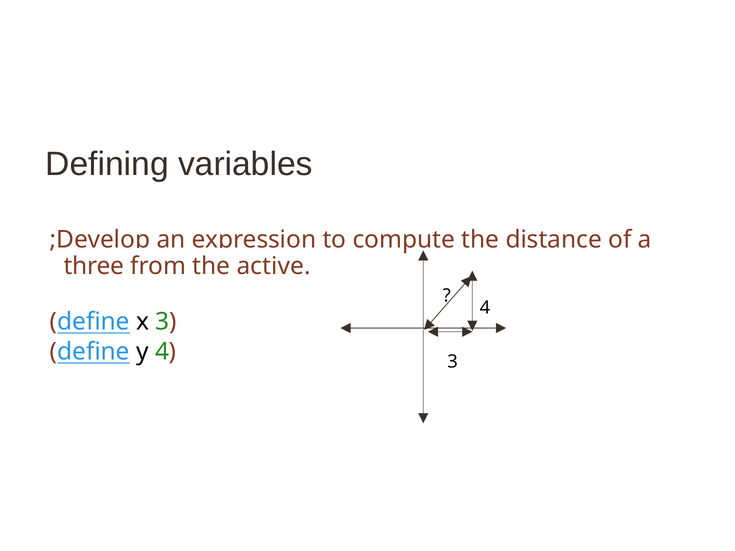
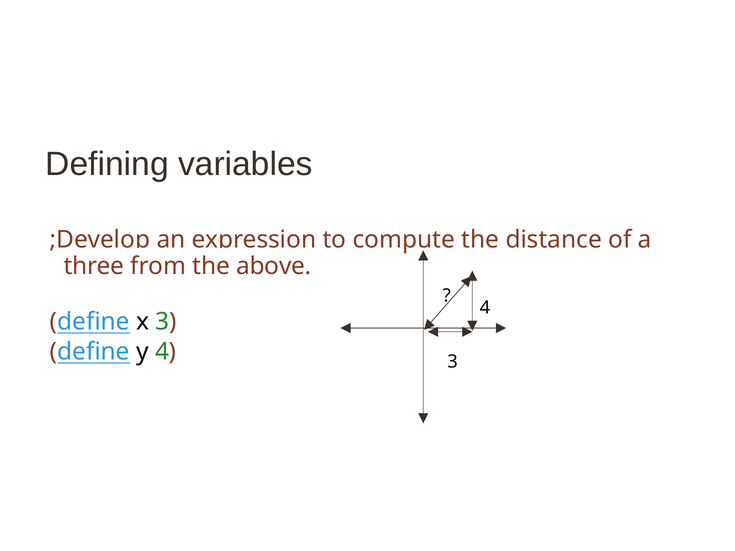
active: active -> above (274, 266)
